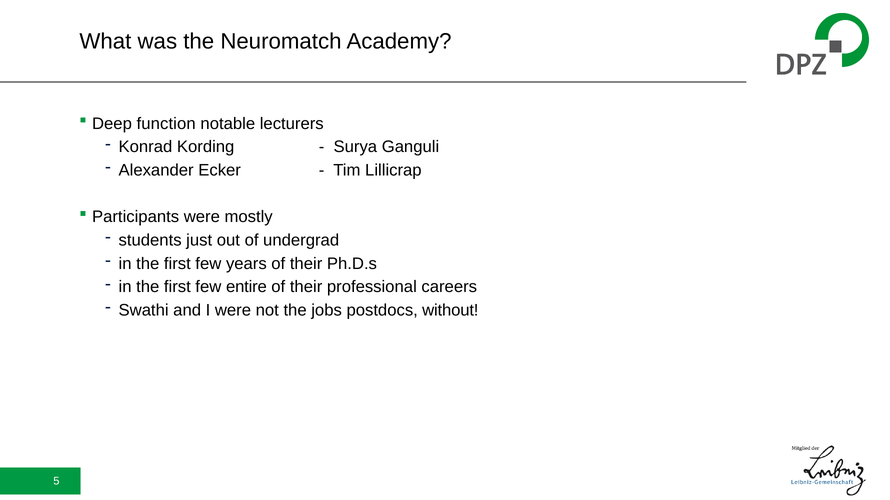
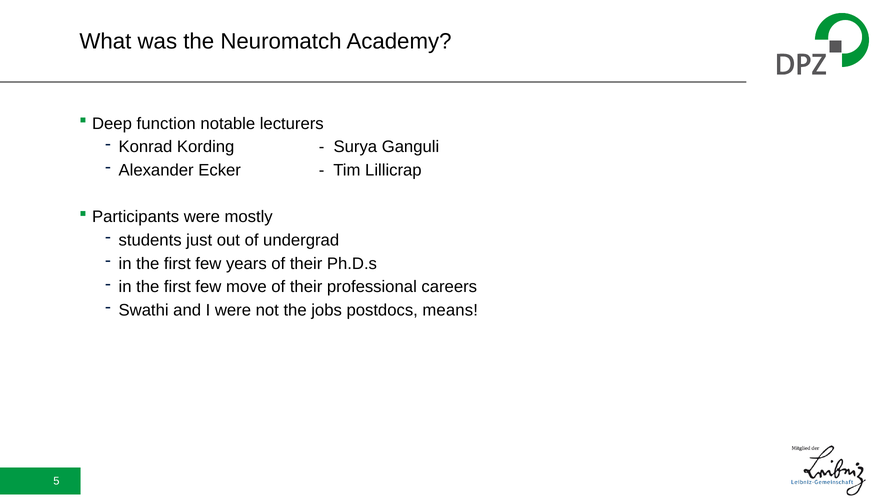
entire: entire -> move (246, 287)
without: without -> means (450, 311)
